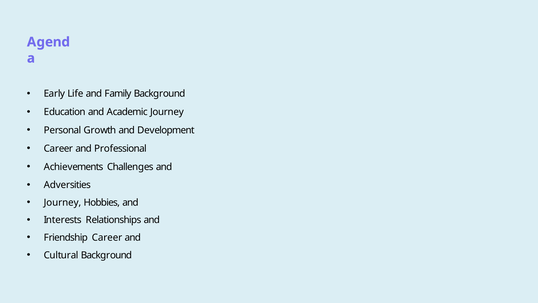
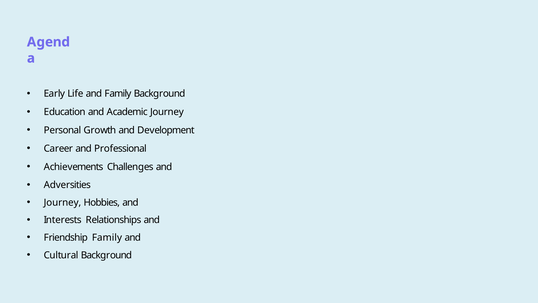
Friendship Career: Career -> Family (107, 237)
